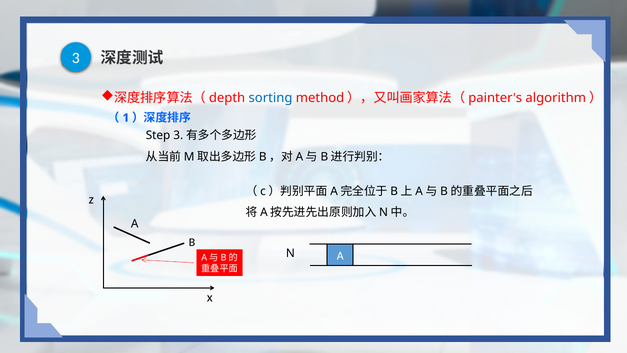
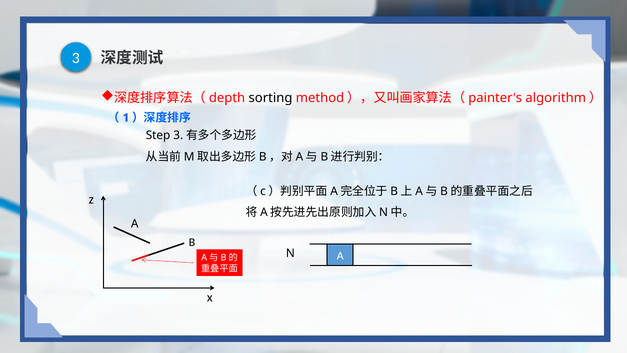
sorting colour: blue -> black (271, 98)
